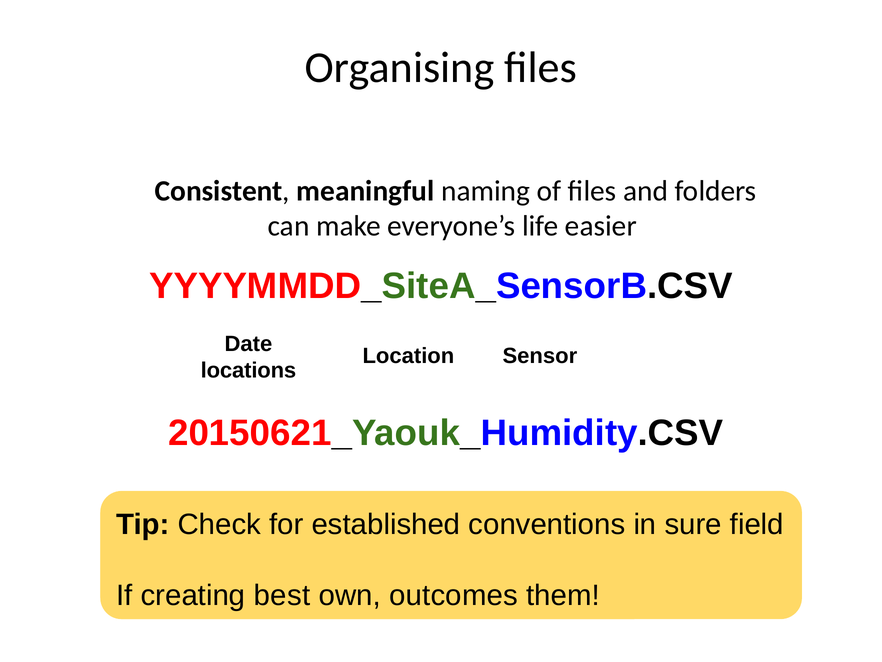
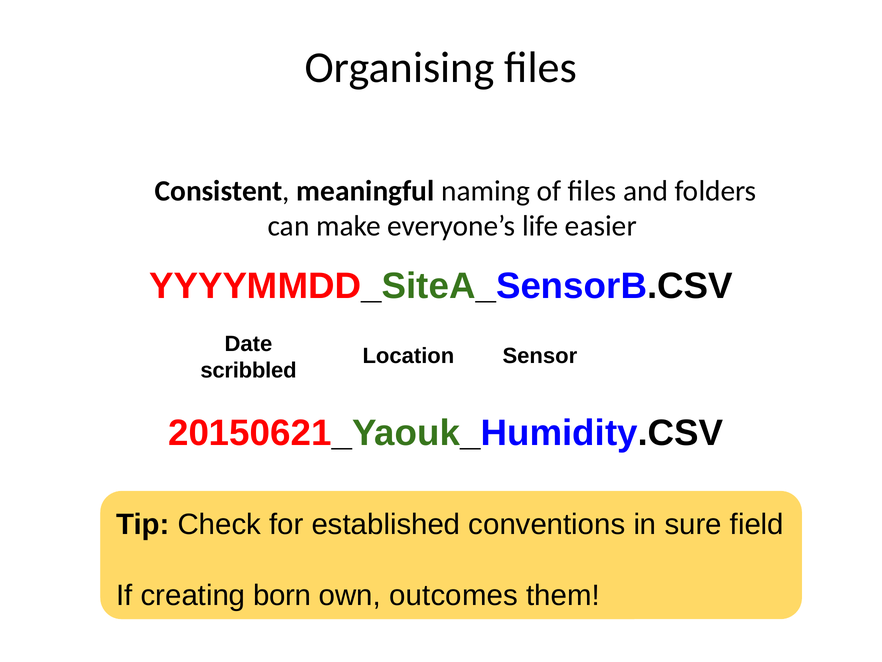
locations: locations -> scribbled (249, 370)
best: best -> born (282, 595)
